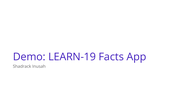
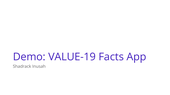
LEARN-19: LEARN-19 -> VALUE-19 (72, 57)
